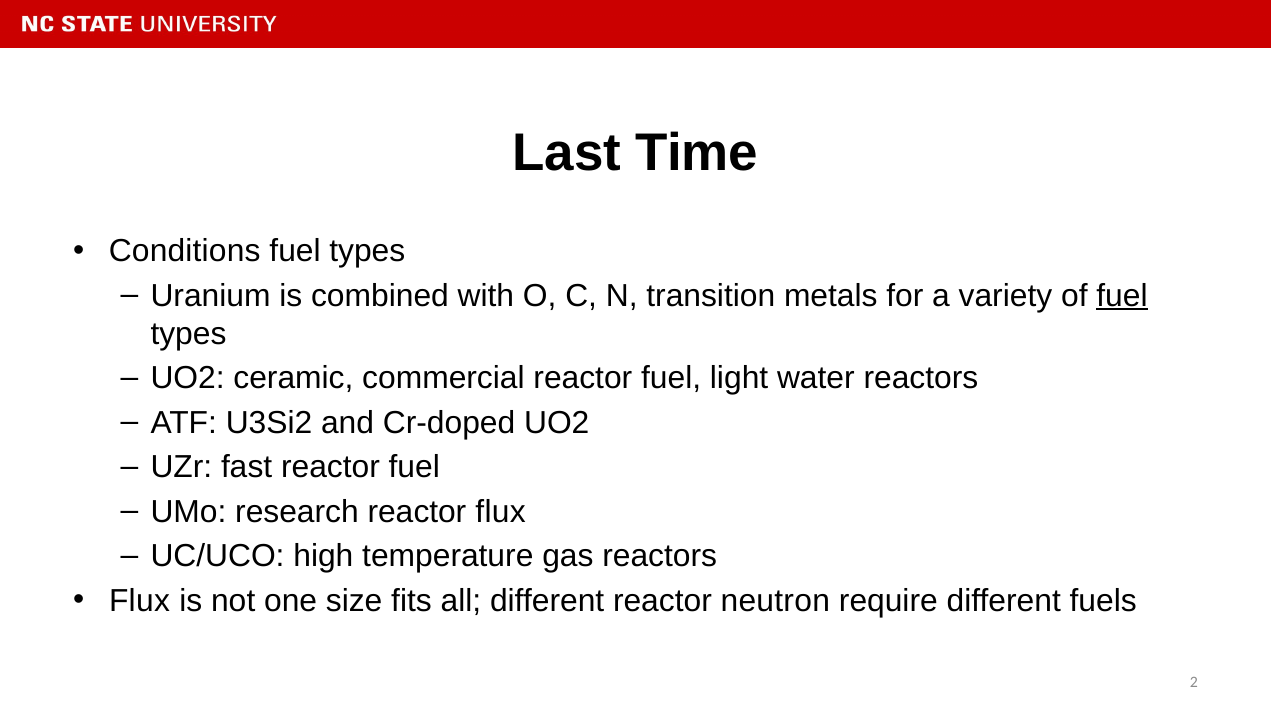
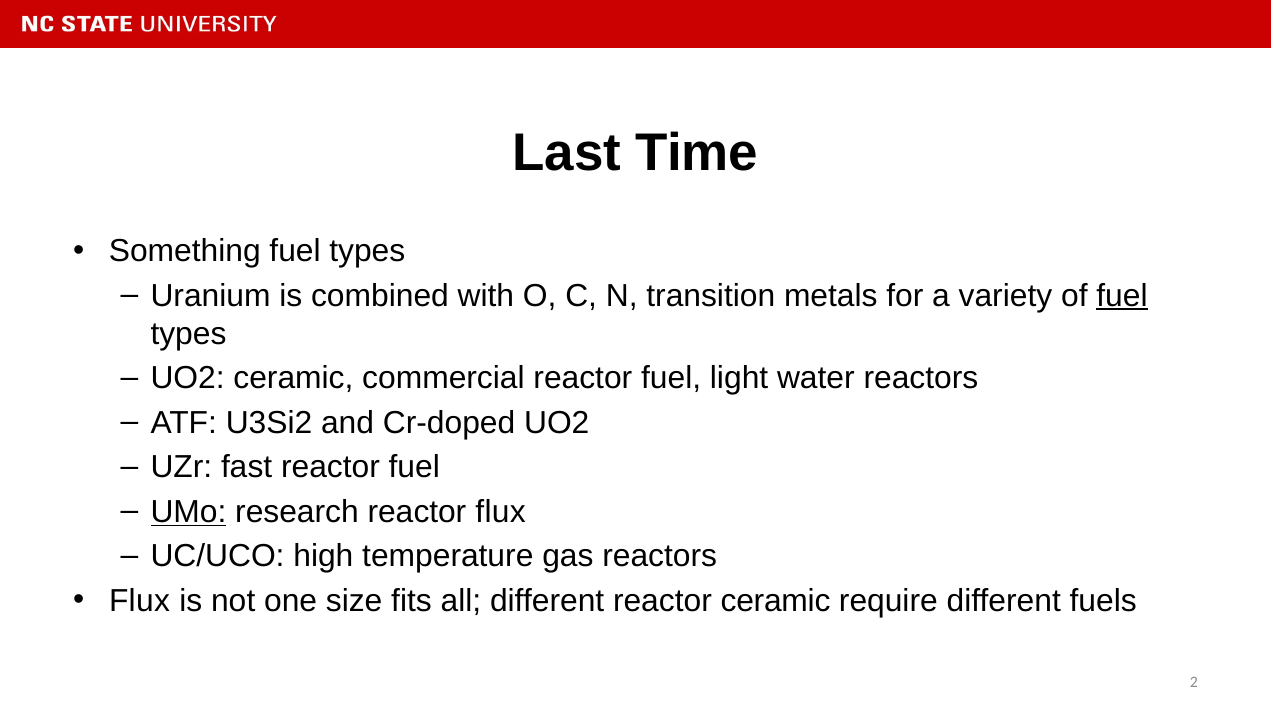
Conditions: Conditions -> Something (185, 251)
UMo underline: none -> present (188, 512)
reactor neutron: neutron -> ceramic (776, 601)
